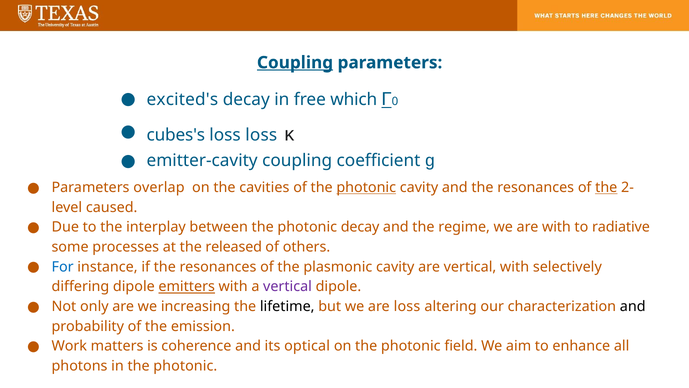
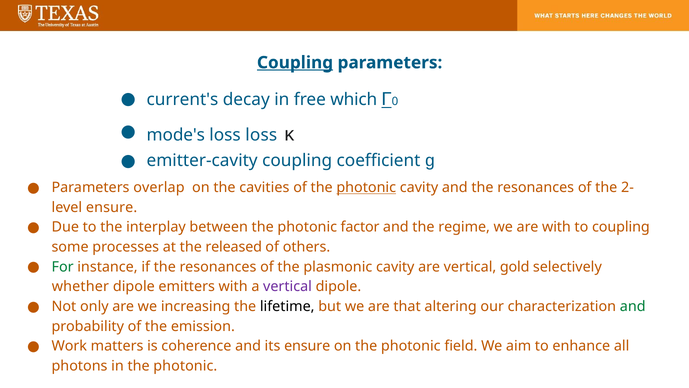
excited's: excited's -> current's (182, 99)
cubes's: cubes's -> mode's (176, 135)
the underline: present -> none (606, 187)
caused: caused -> ensure (112, 207)
photonic decay: decay -> factor (360, 227)
to radiative: radiative -> coupling (621, 227)
For colour: blue -> green (63, 267)
vertical with: with -> gold (515, 267)
differing: differing -> whether (80, 286)
emitters underline: present -> none (187, 286)
are loss: loss -> that (407, 306)
and colour: black -> green (633, 306)
its optical: optical -> ensure (307, 346)
